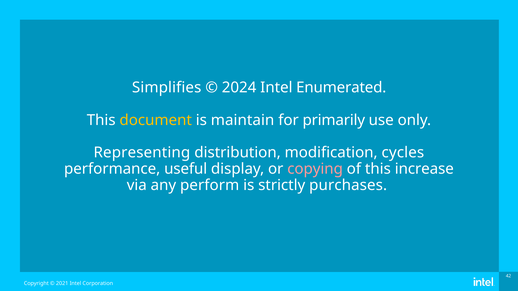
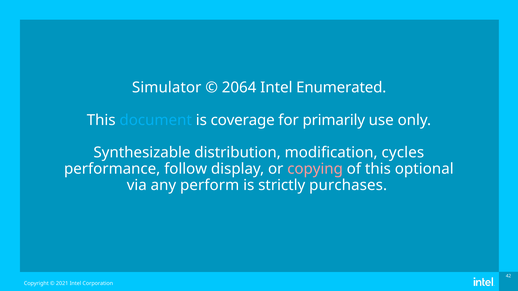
Simplifies: Simplifies -> Simulator (167, 88)
2024: 2024 -> 2064 (239, 88)
document colour: yellow -> light blue (156, 120)
maintain: maintain -> coverage (243, 120)
Representing: Representing -> Synthesizable (142, 153)
useful: useful -> follow (186, 169)
increase: increase -> optional (424, 169)
